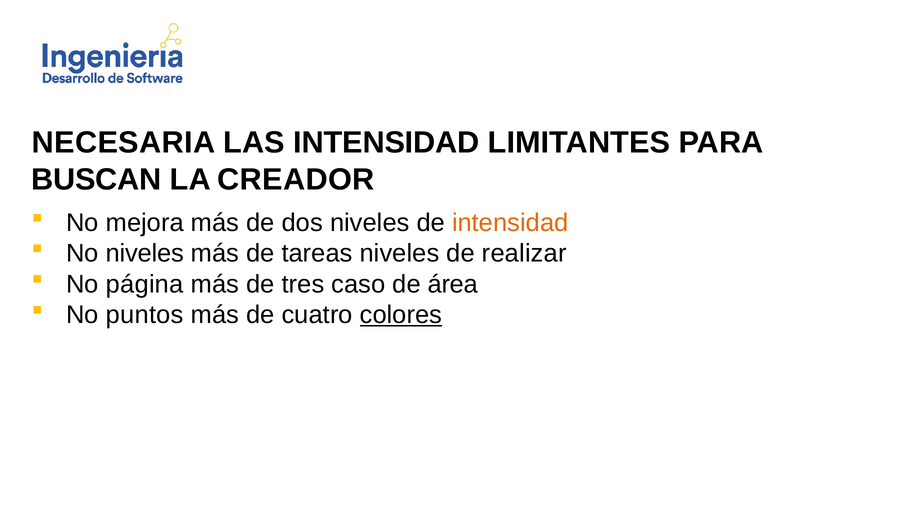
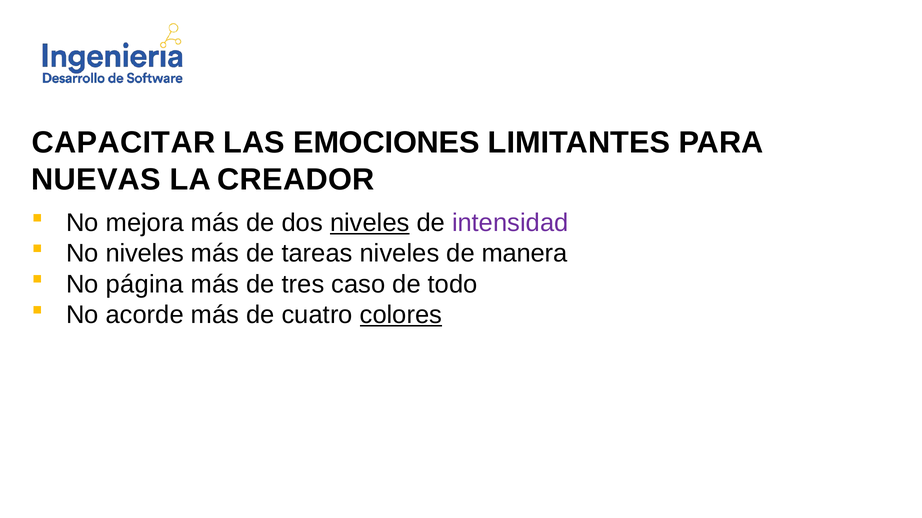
NECESARIA: NECESARIA -> CAPACITAR (124, 143)
LAS INTENSIDAD: INTENSIDAD -> EMOCIONES (386, 143)
BUSCAN: BUSCAN -> NUEVAS (96, 180)
niveles underline: none -> present (370, 223)
intensidad colour: orange -> purple (510, 223)
realizar: realizar -> manera (525, 254)
área: área -> todo (453, 285)
puntos: puntos -> acorde (145, 315)
